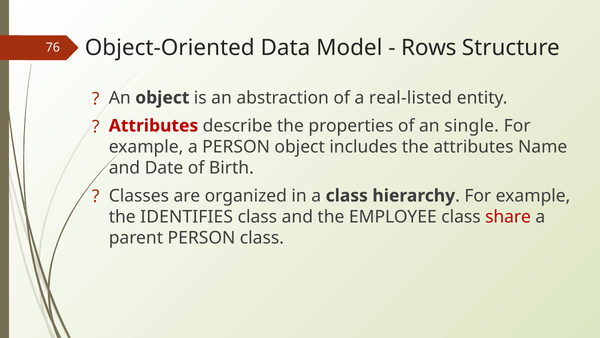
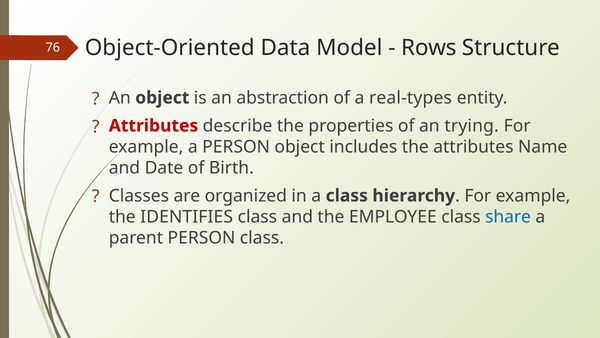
real-listed: real-listed -> real-types (411, 98)
single: single -> trying (472, 126)
share colour: red -> blue (508, 216)
